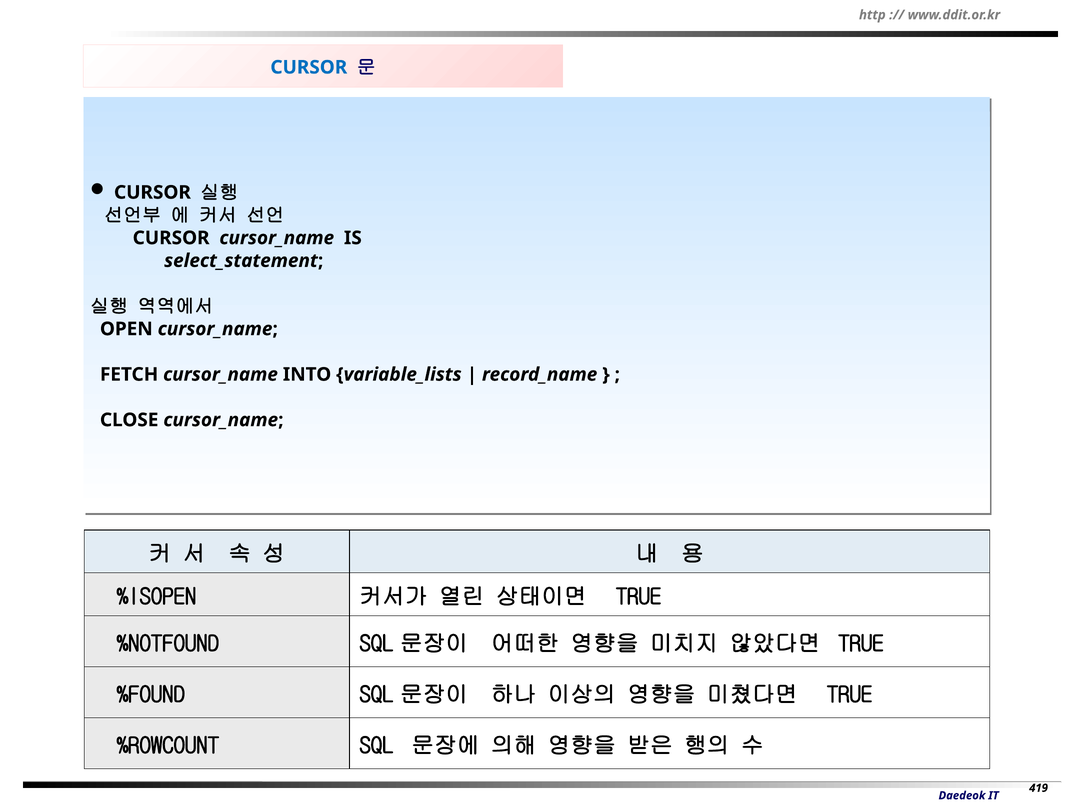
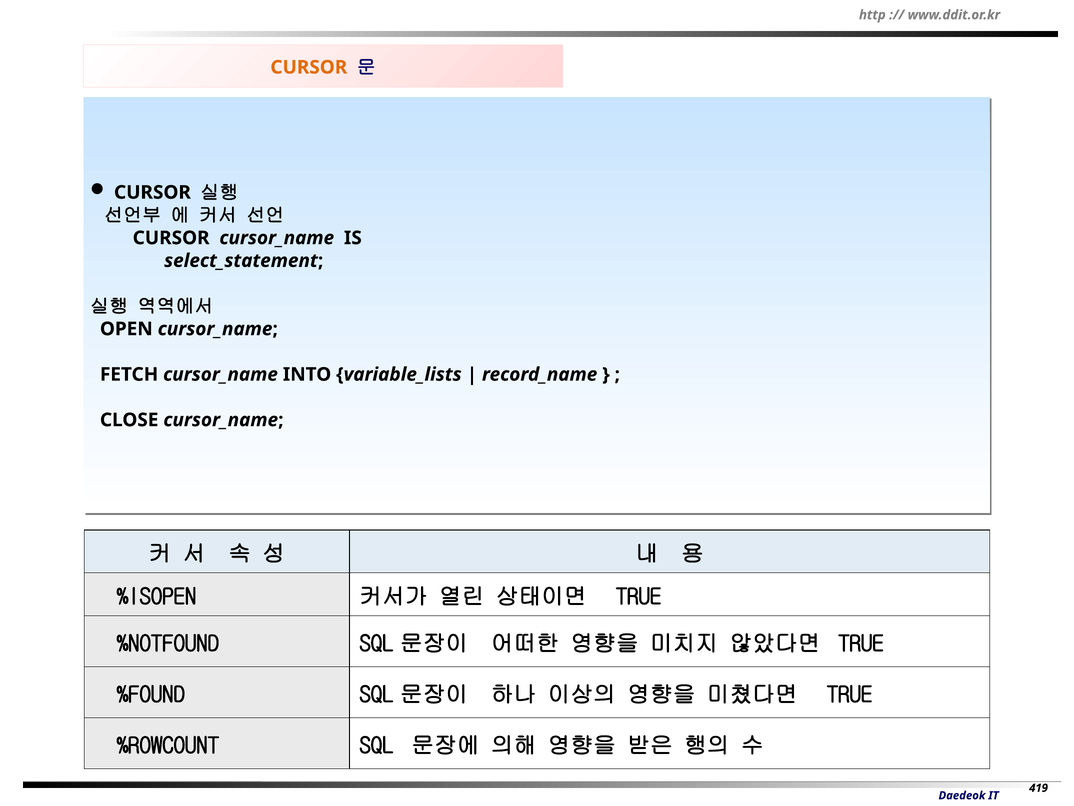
CURSOR colour: blue -> orange (309, 67)
